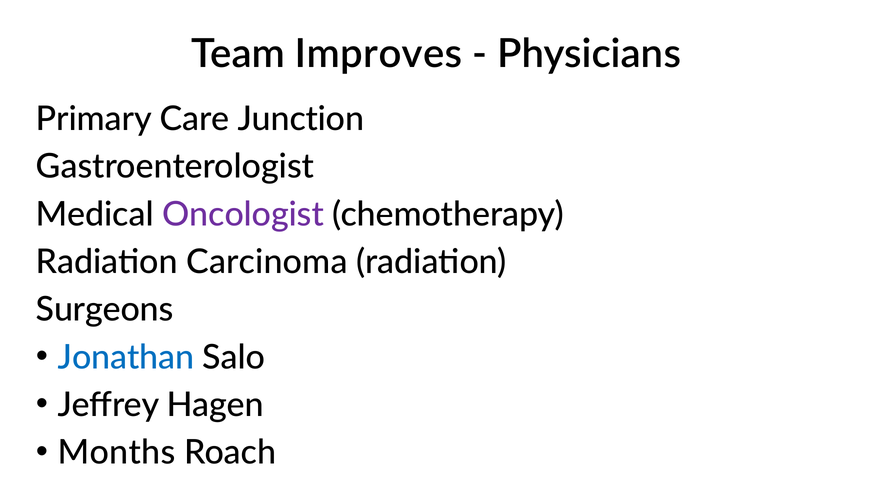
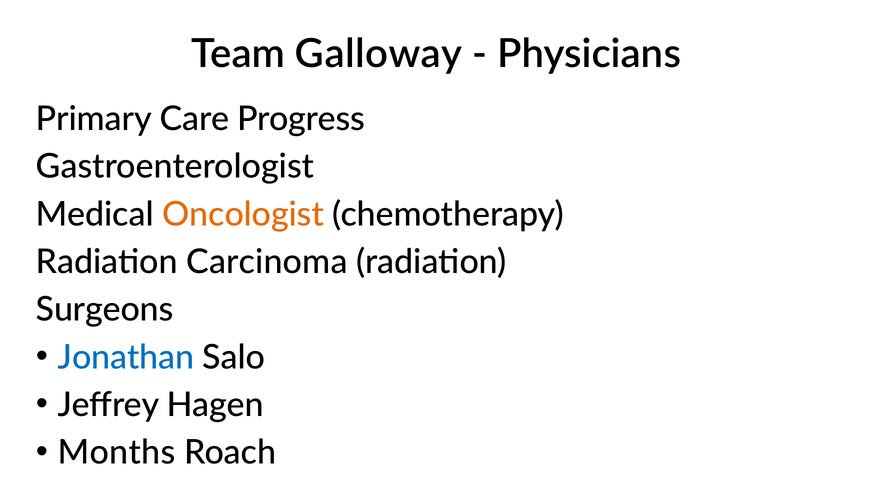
Improves: Improves -> Galloway (379, 54)
Junction: Junction -> Progress (301, 119)
Oncologist colour: purple -> orange (243, 214)
